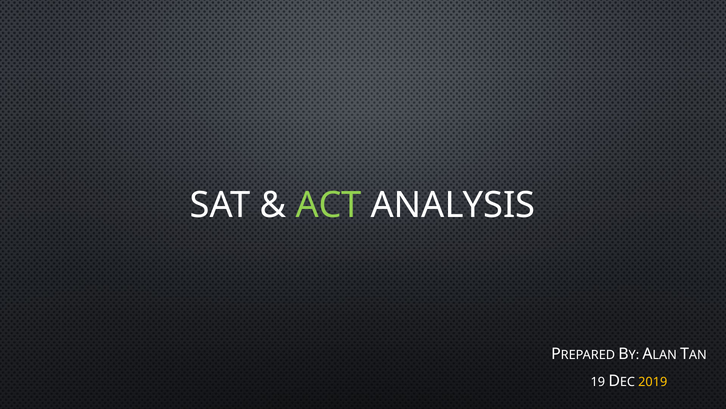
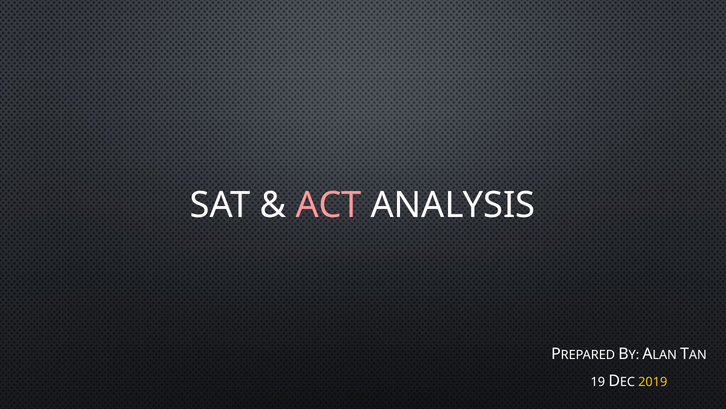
ACT colour: light green -> pink (329, 205)
